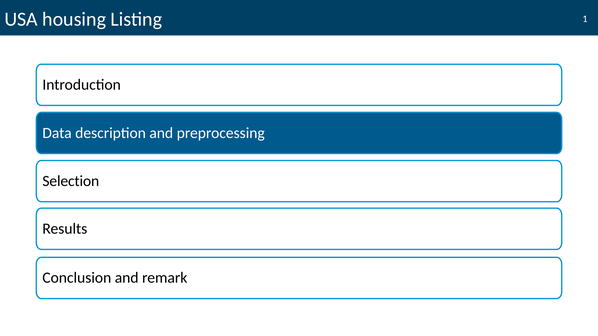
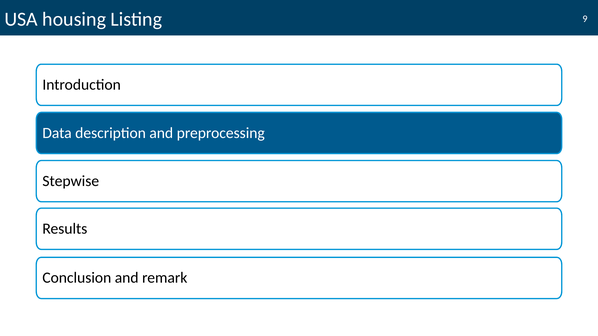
1: 1 -> 9 (585, 19)
Selection: Selection -> Stepwise (71, 181)
